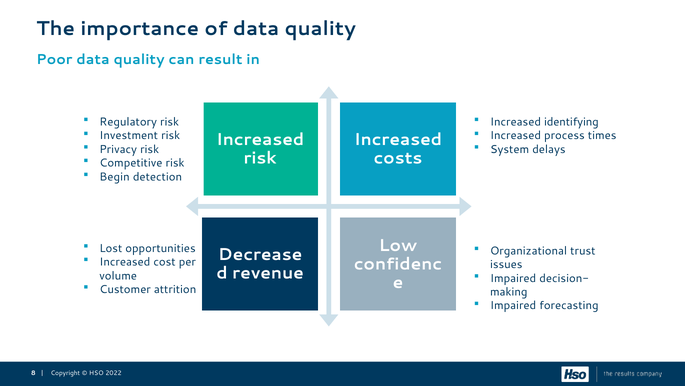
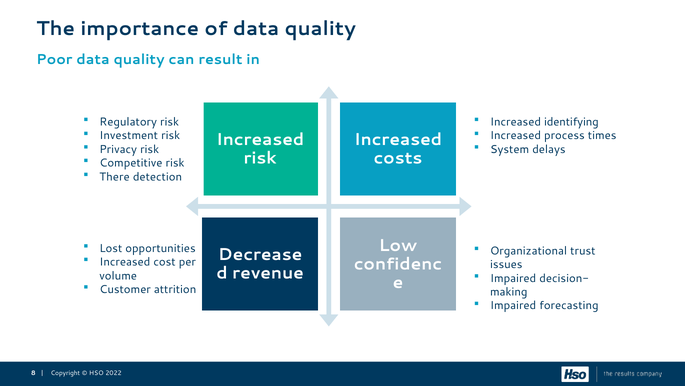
Begin: Begin -> There (115, 176)
